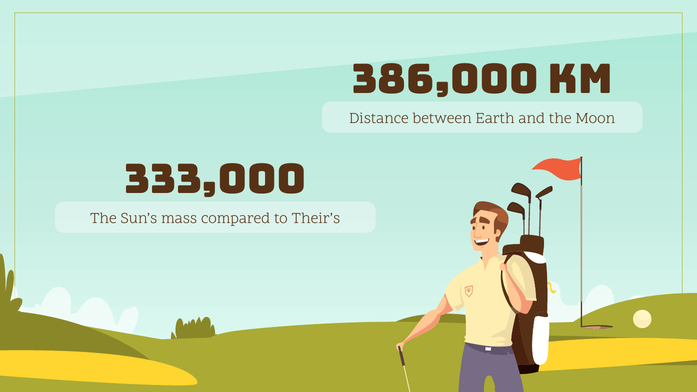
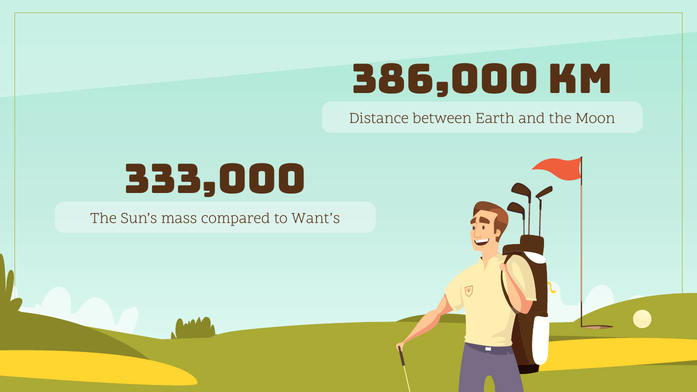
Their’s: Their’s -> Want’s (316, 218)
